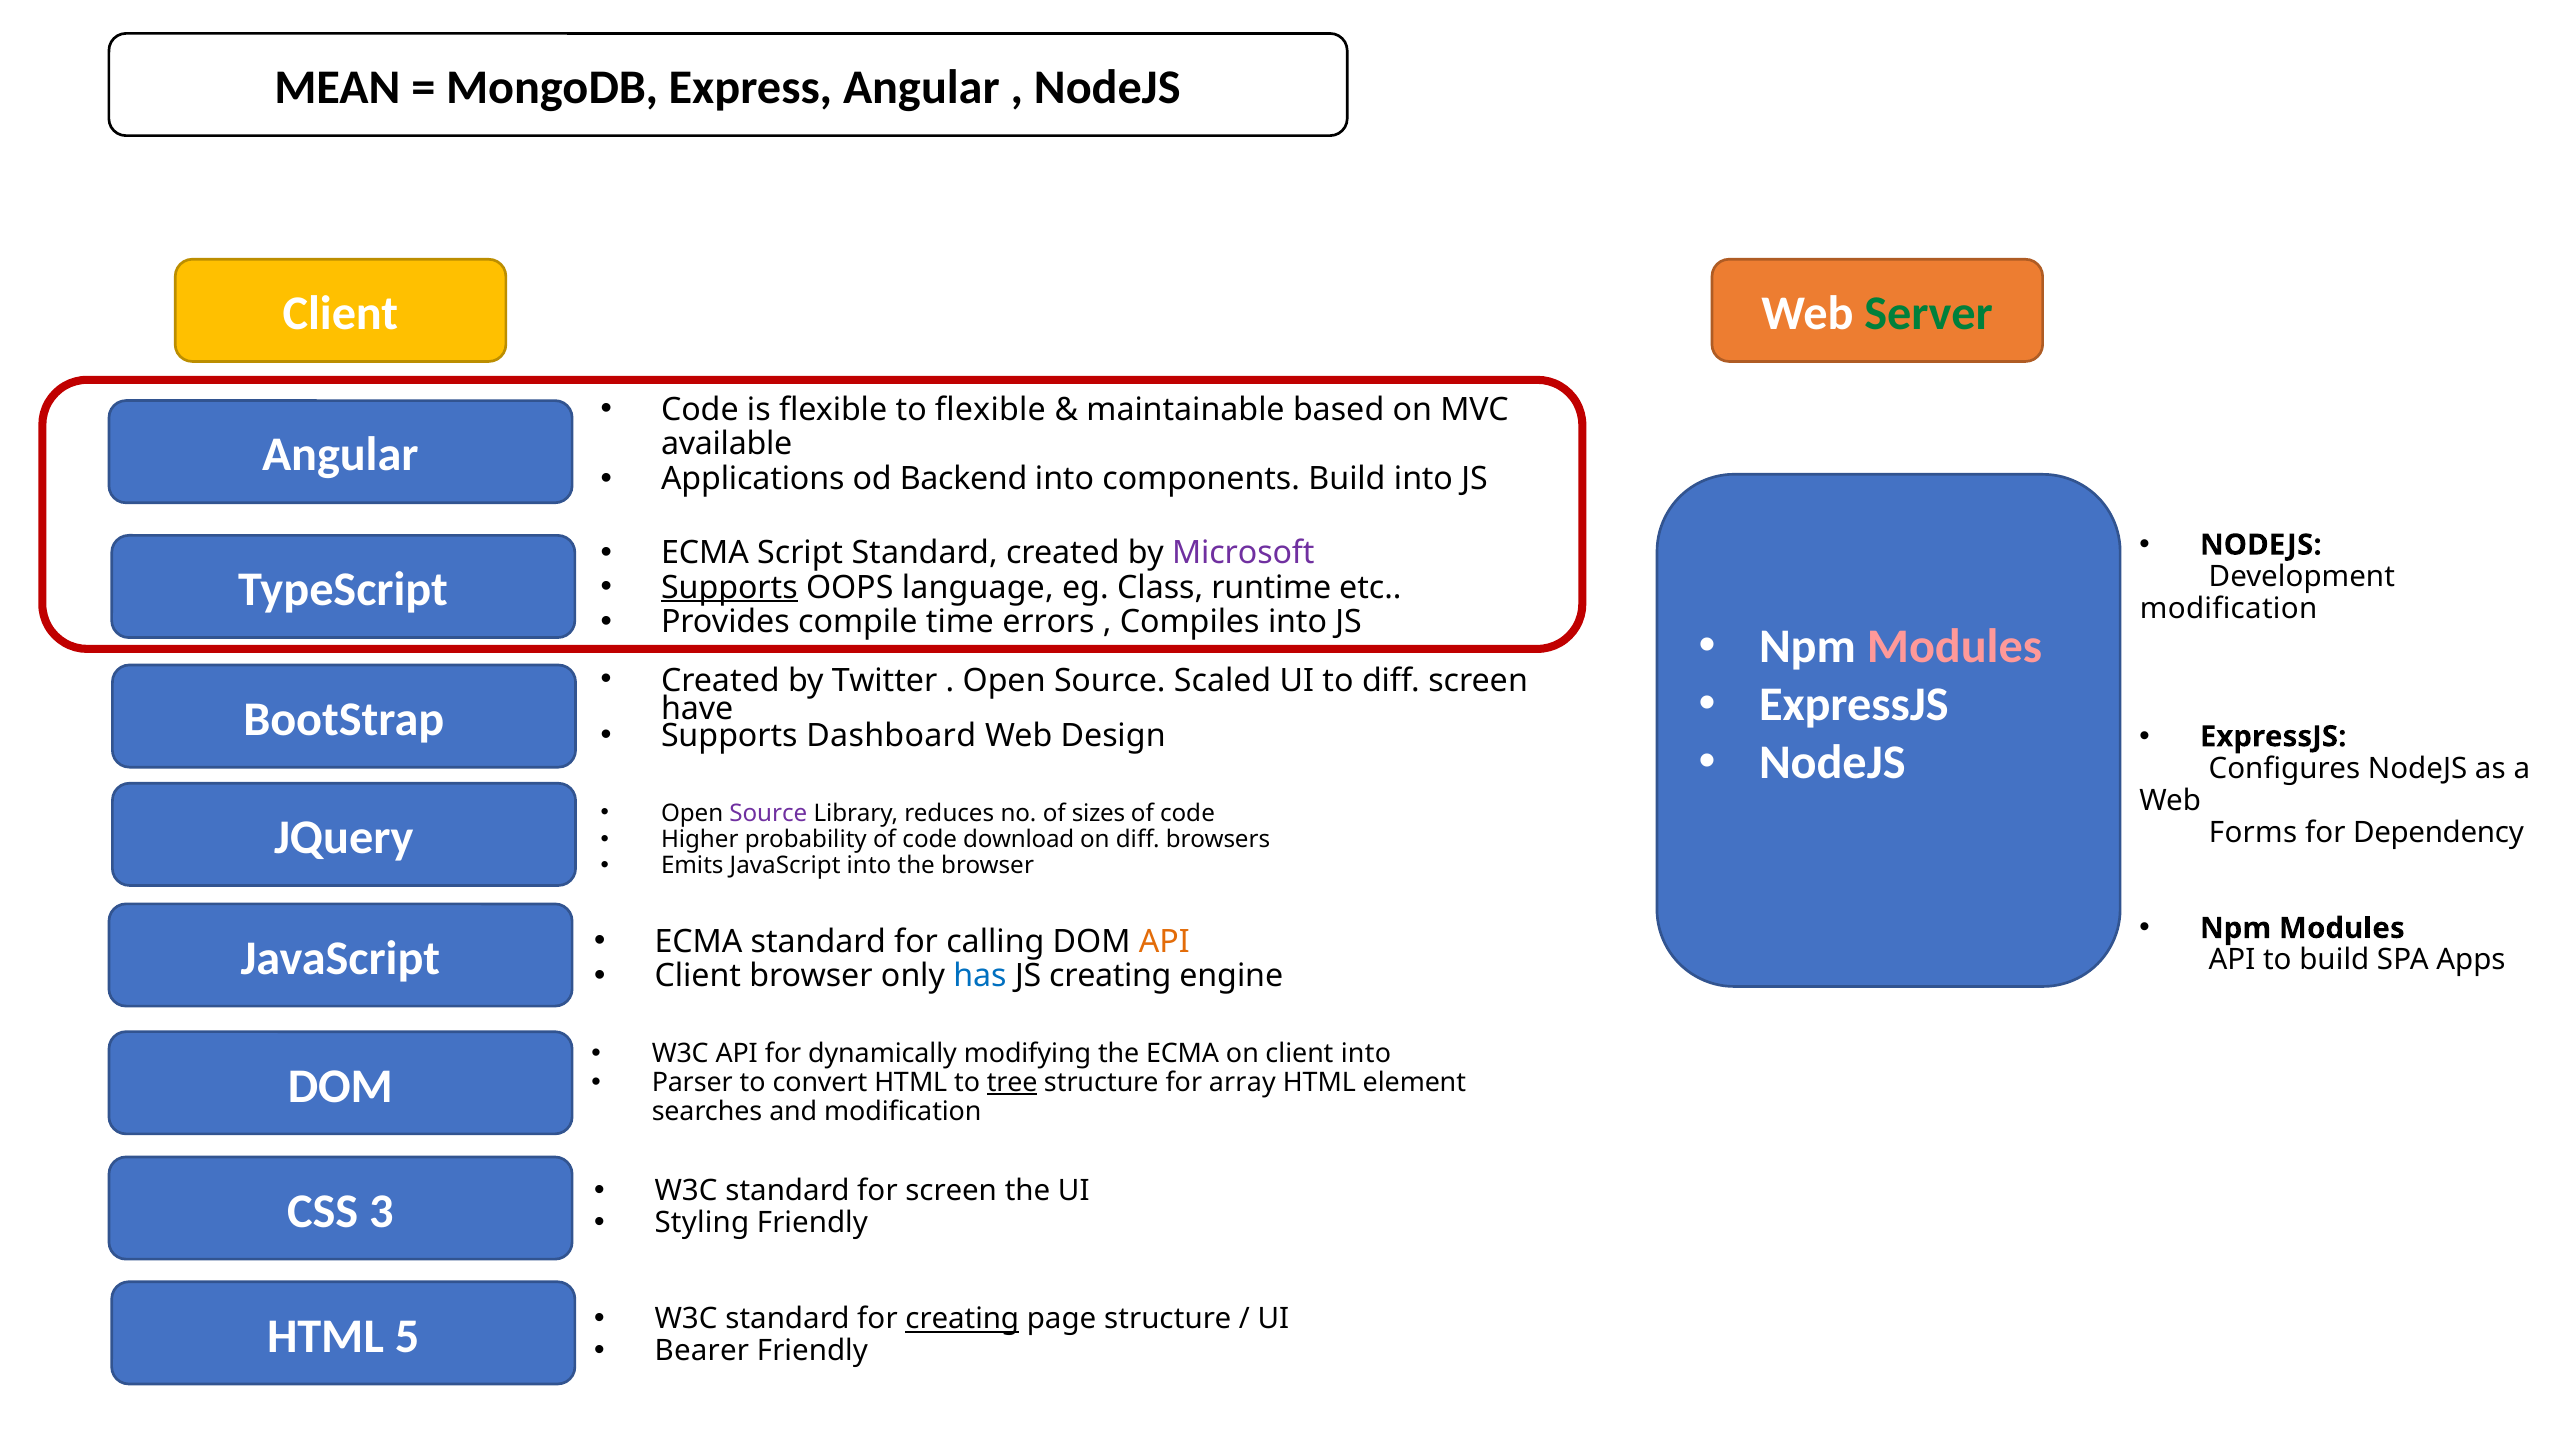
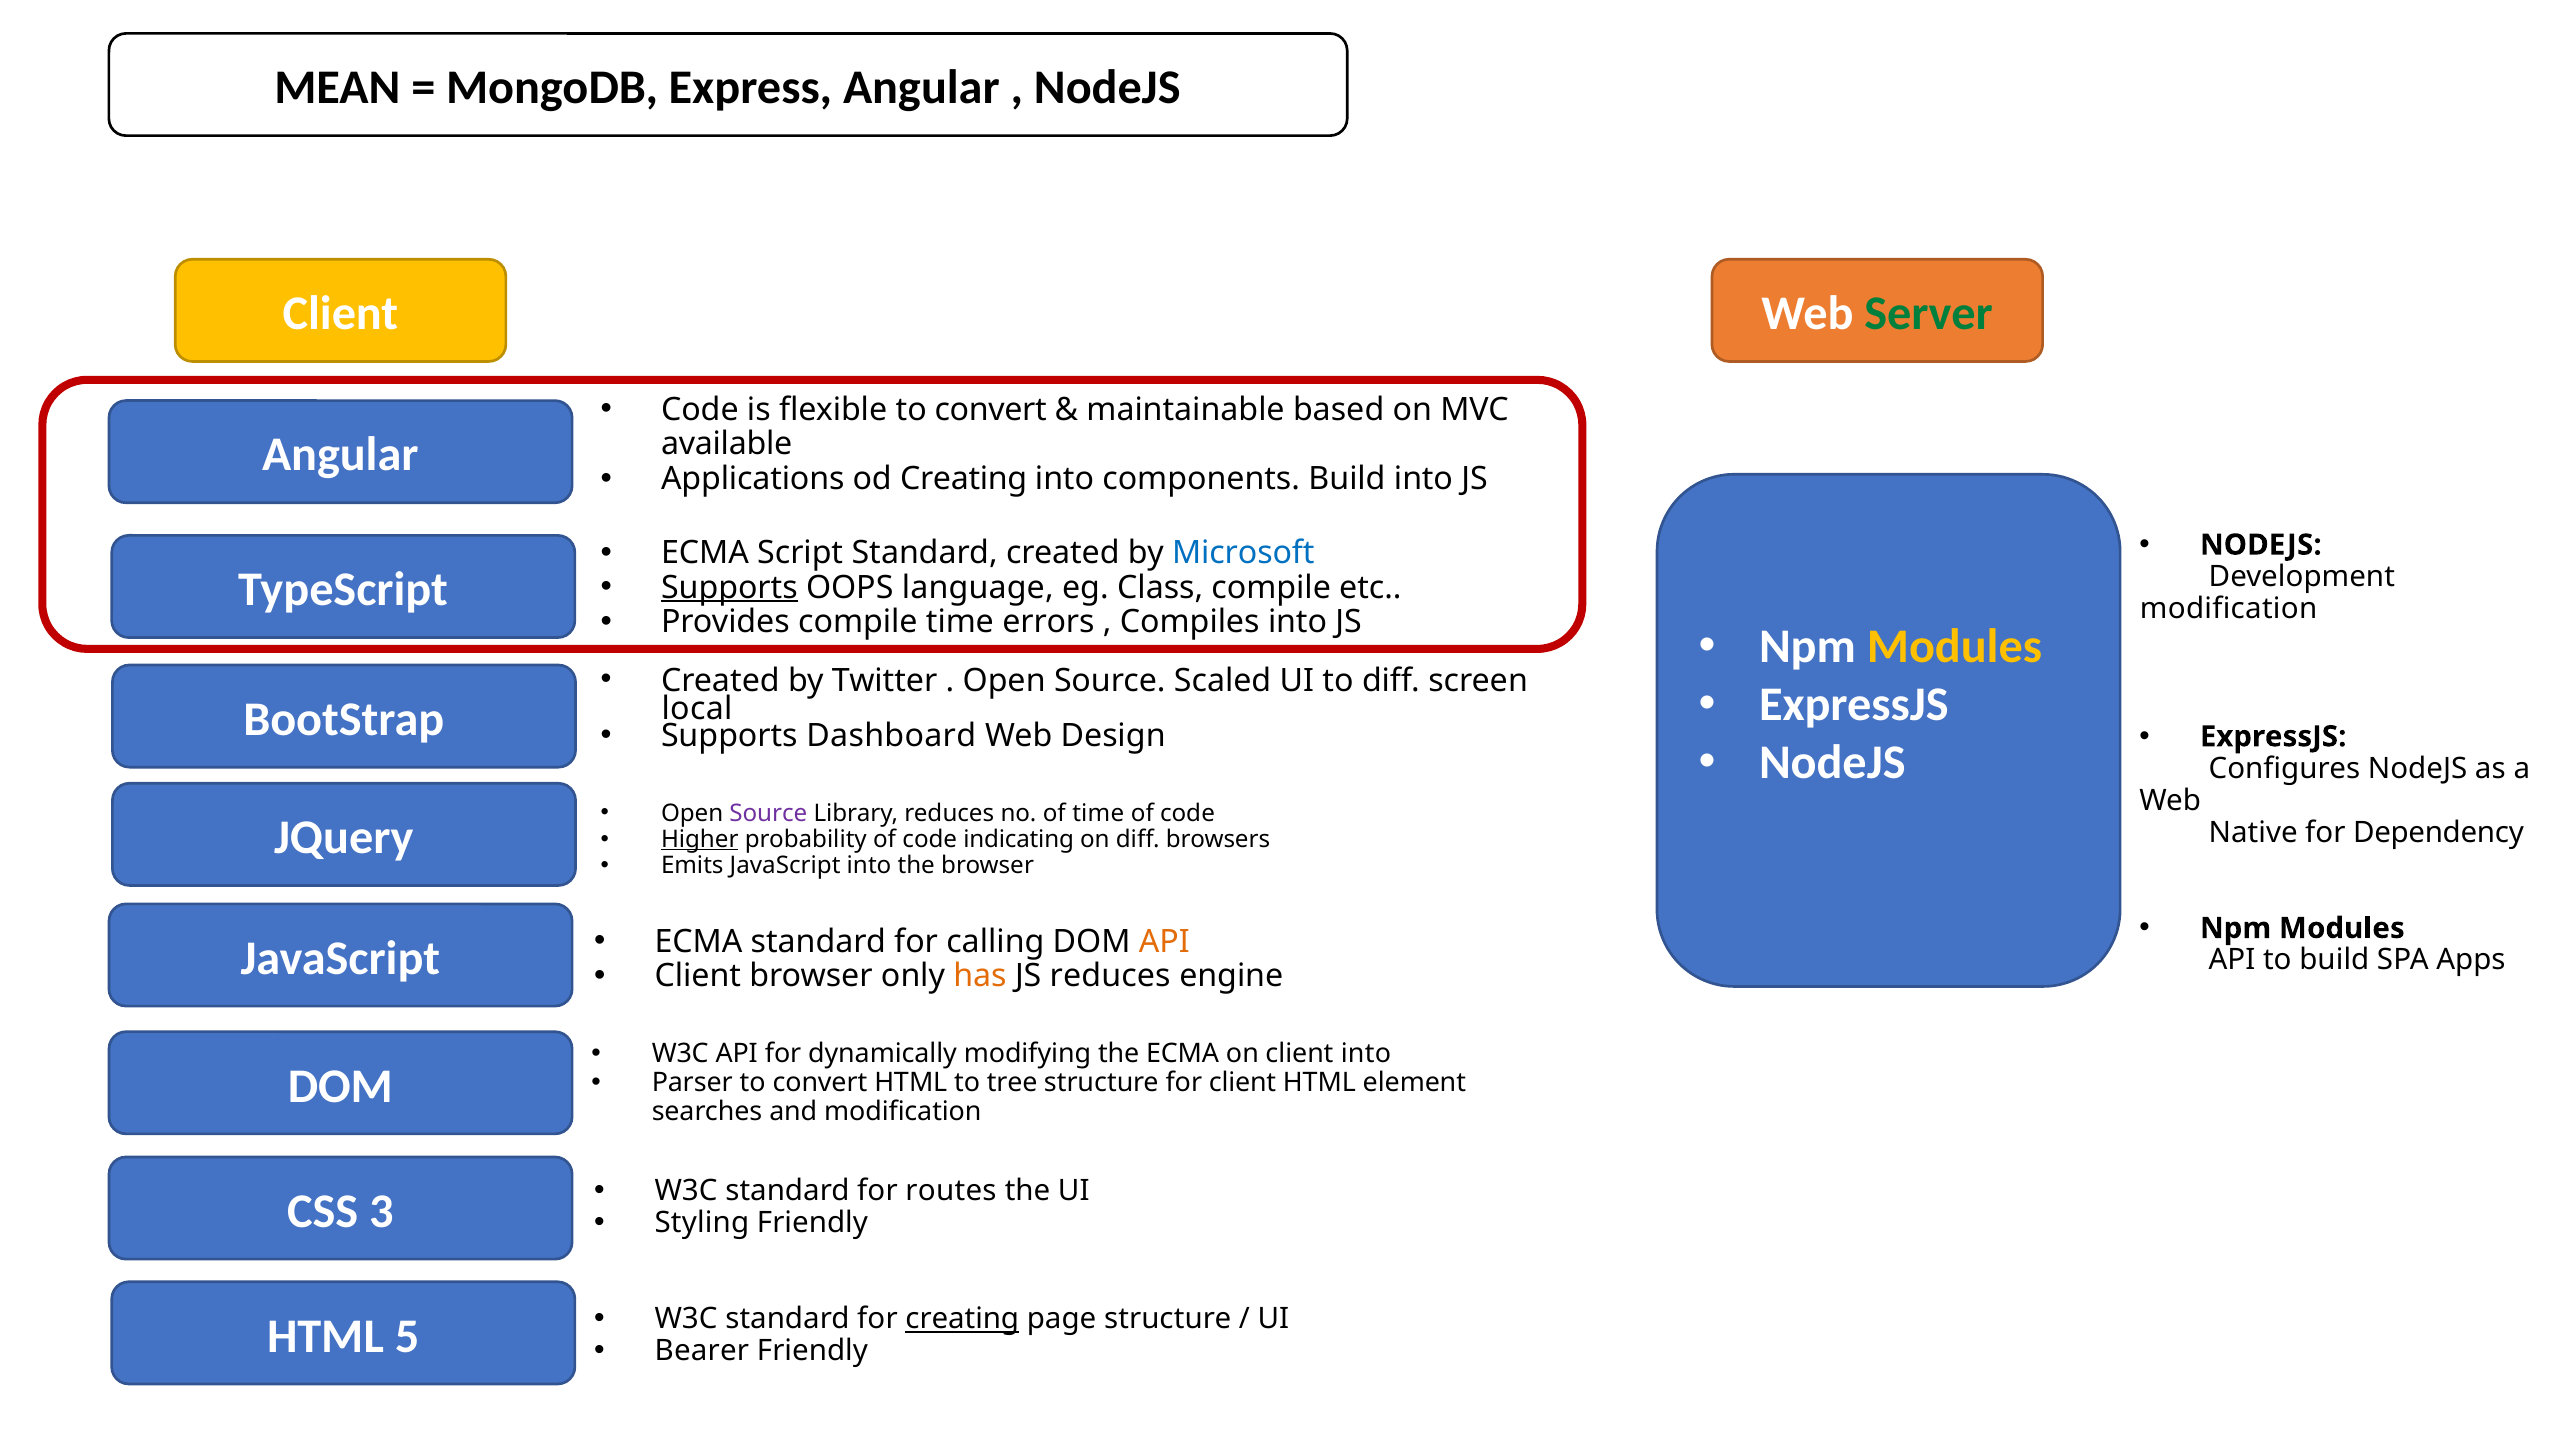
flexible to flexible: flexible -> convert (991, 409)
od Backend: Backend -> Creating (964, 479)
Microsoft colour: purple -> blue (1243, 553)
Class runtime: runtime -> compile (1271, 588)
Modules colour: pink -> yellow (1954, 647)
have: have -> local (697, 708)
of sizes: sizes -> time (1098, 813)
Forms: Forms -> Native (2253, 832)
Higher underline: none -> present (700, 839)
download: download -> indicating (1019, 839)
has colour: blue -> orange (980, 976)
JS creating: creating -> reduces (1110, 976)
tree underline: present -> none (1012, 1082)
for array: array -> client (1242, 1082)
for screen: screen -> routes (951, 1191)
